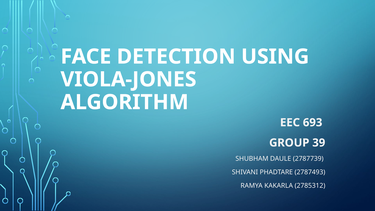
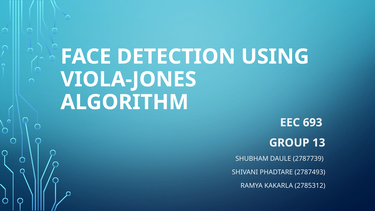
39: 39 -> 13 (319, 143)
